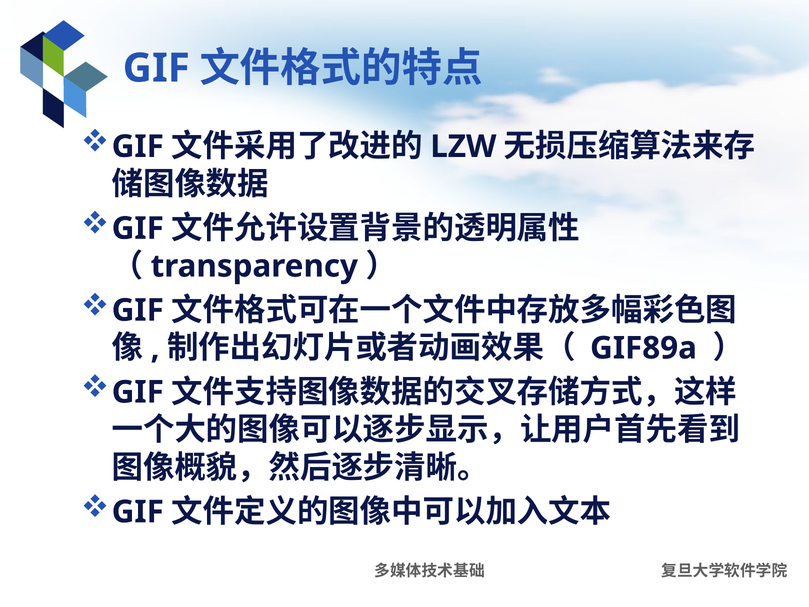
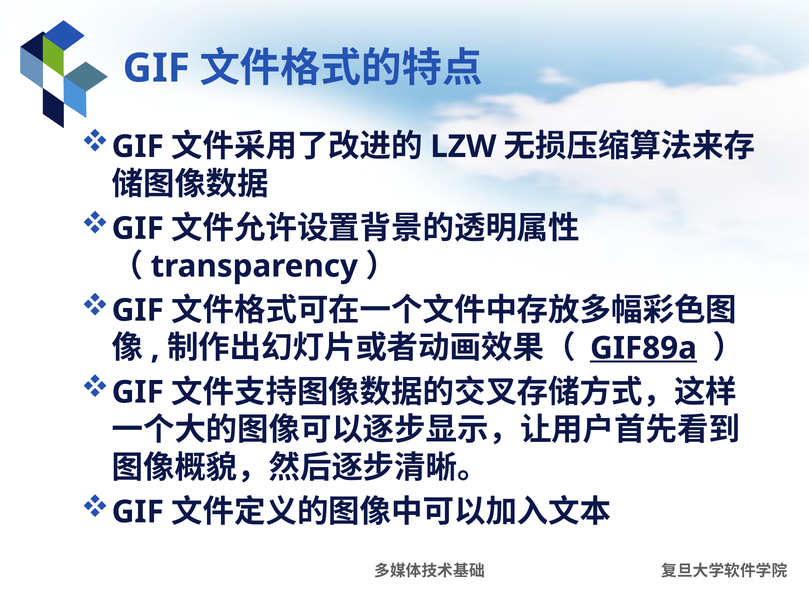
GIF89a underline: none -> present (643, 348)
